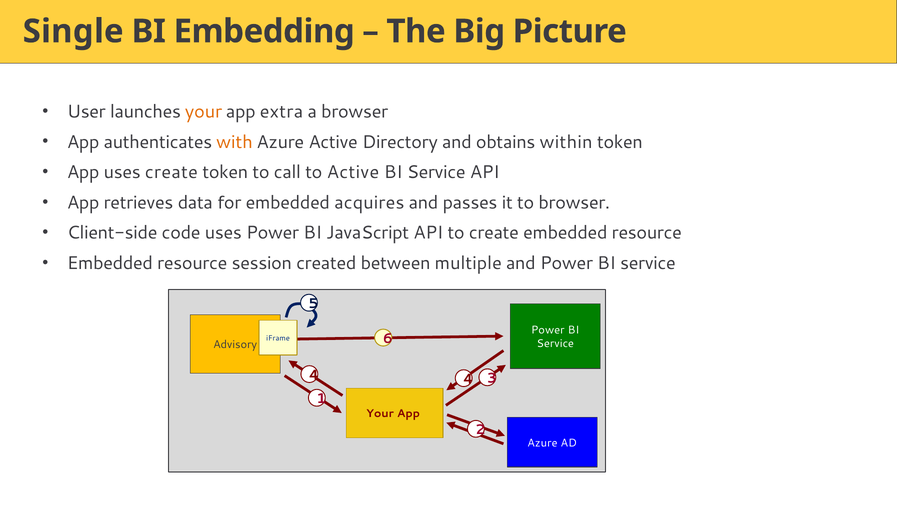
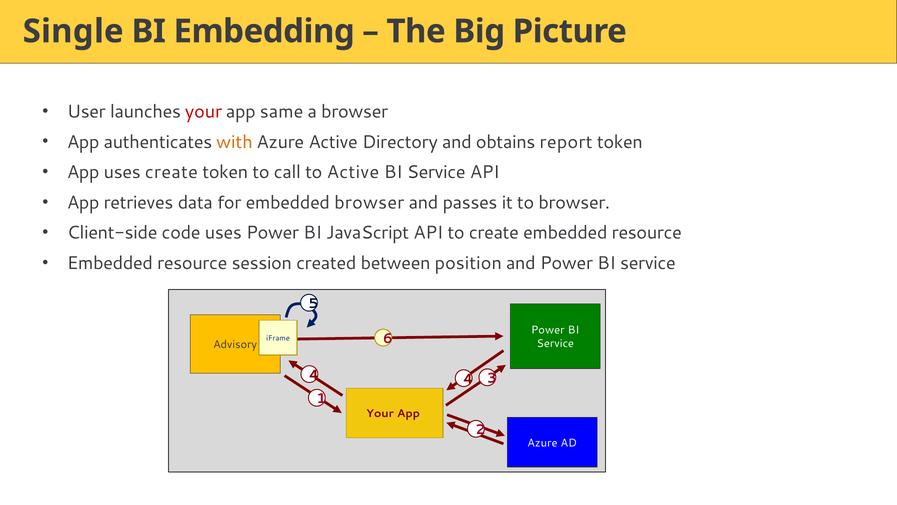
your colour: orange -> red (204, 112)
extra: extra -> same (282, 112)
within: within -> report (566, 142)
embedded acquires: acquires -> browser (369, 202)
multiple: multiple -> position (468, 263)
